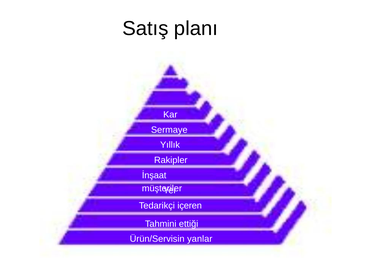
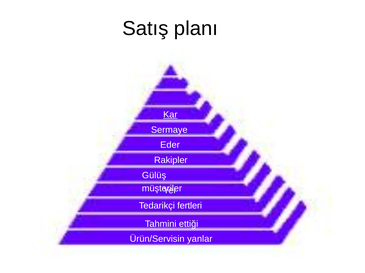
Kar underline: none -> present (170, 115)
Yıllık: Yıllık -> Eder (170, 145)
İnşaat: İnşaat -> Gülüş (154, 176)
içeren: içeren -> fertleri (190, 206)
